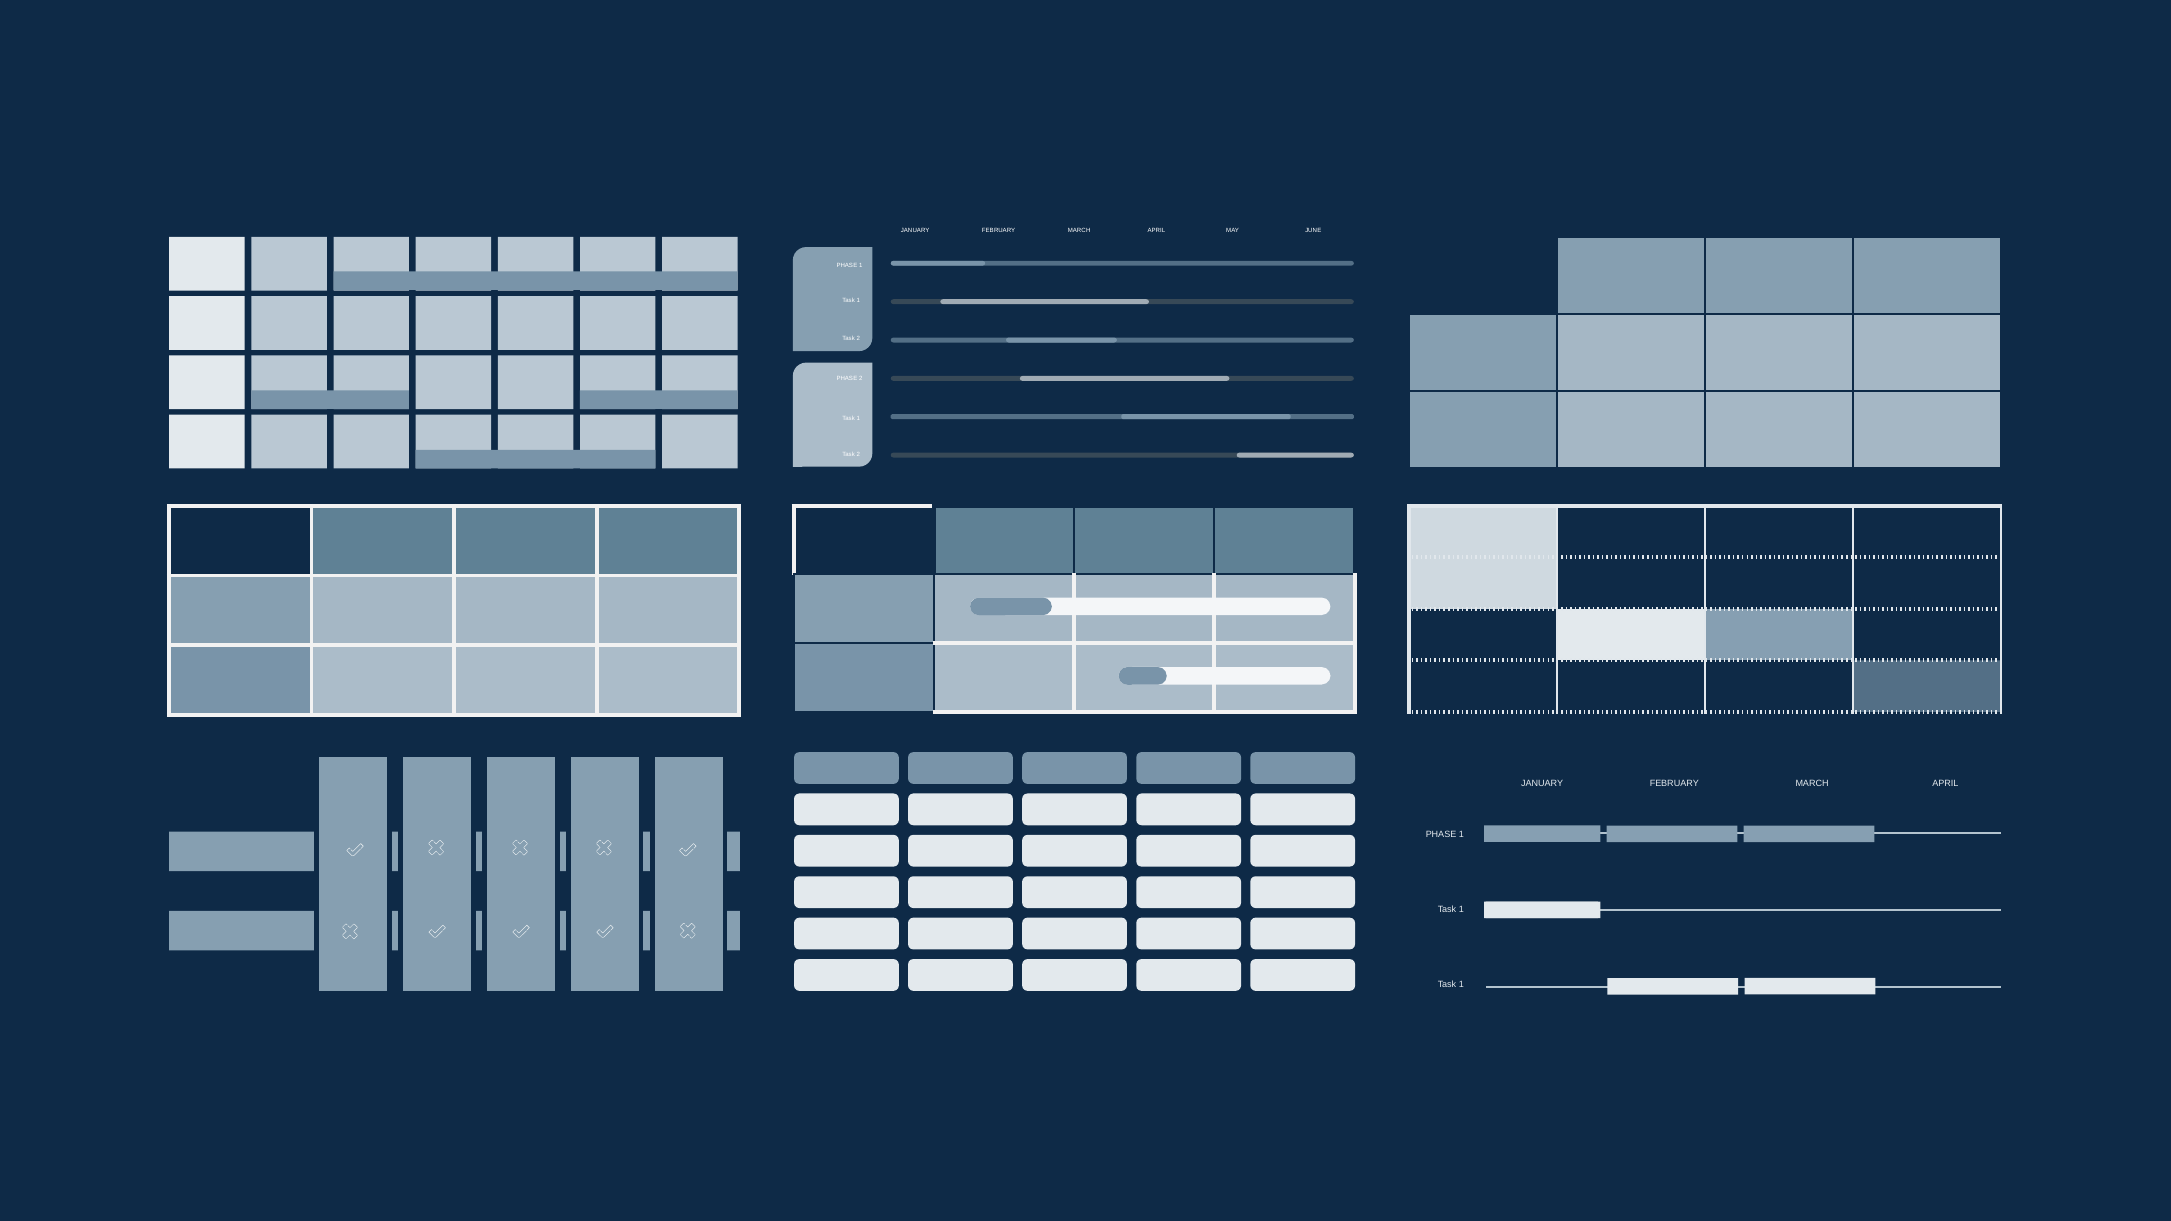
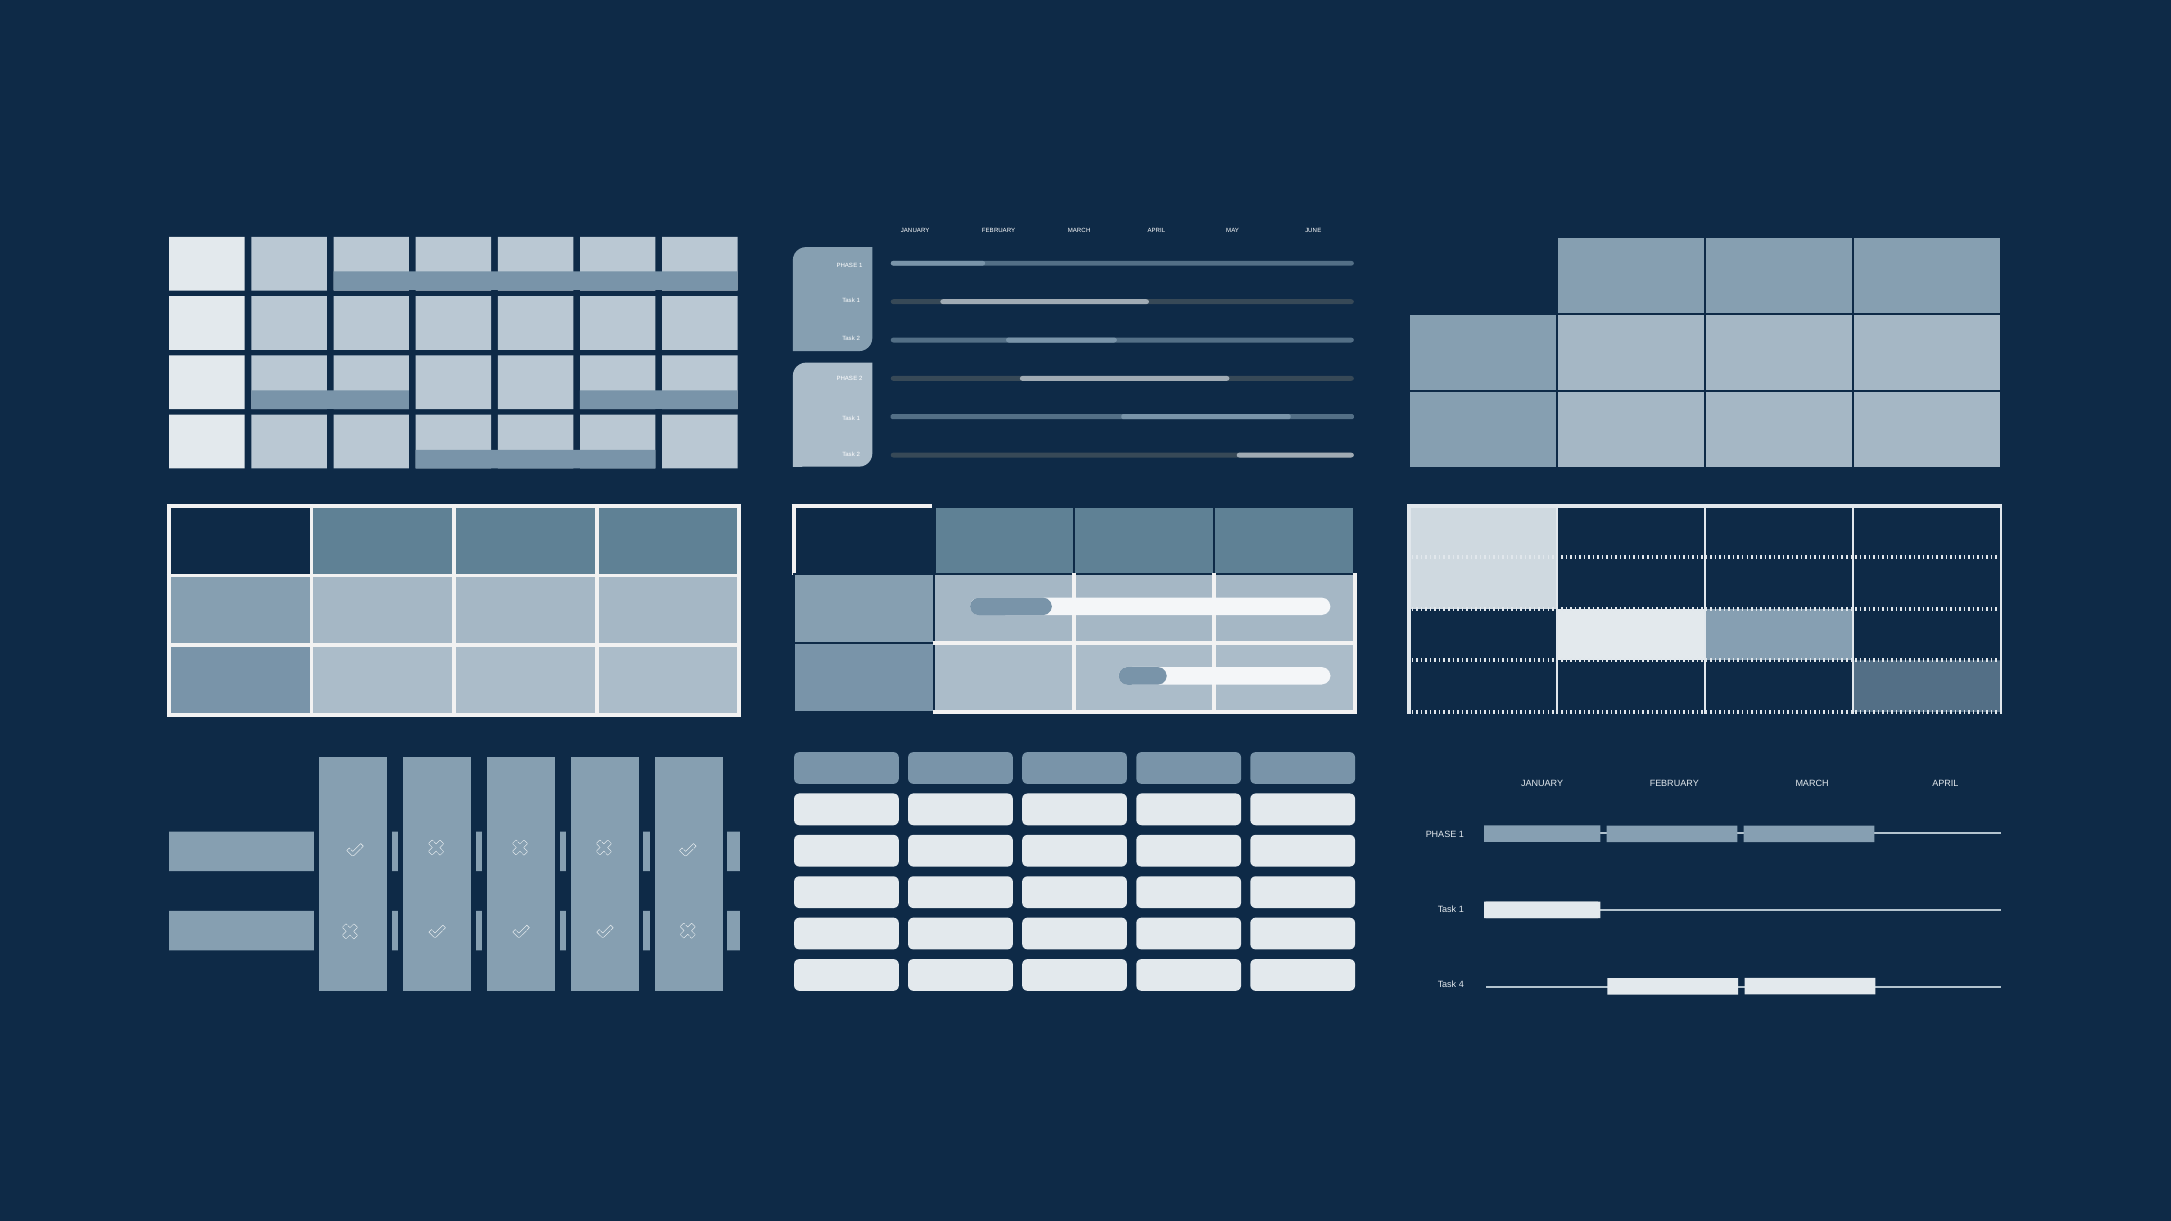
1: 1 -> 4 (1461, 984)
